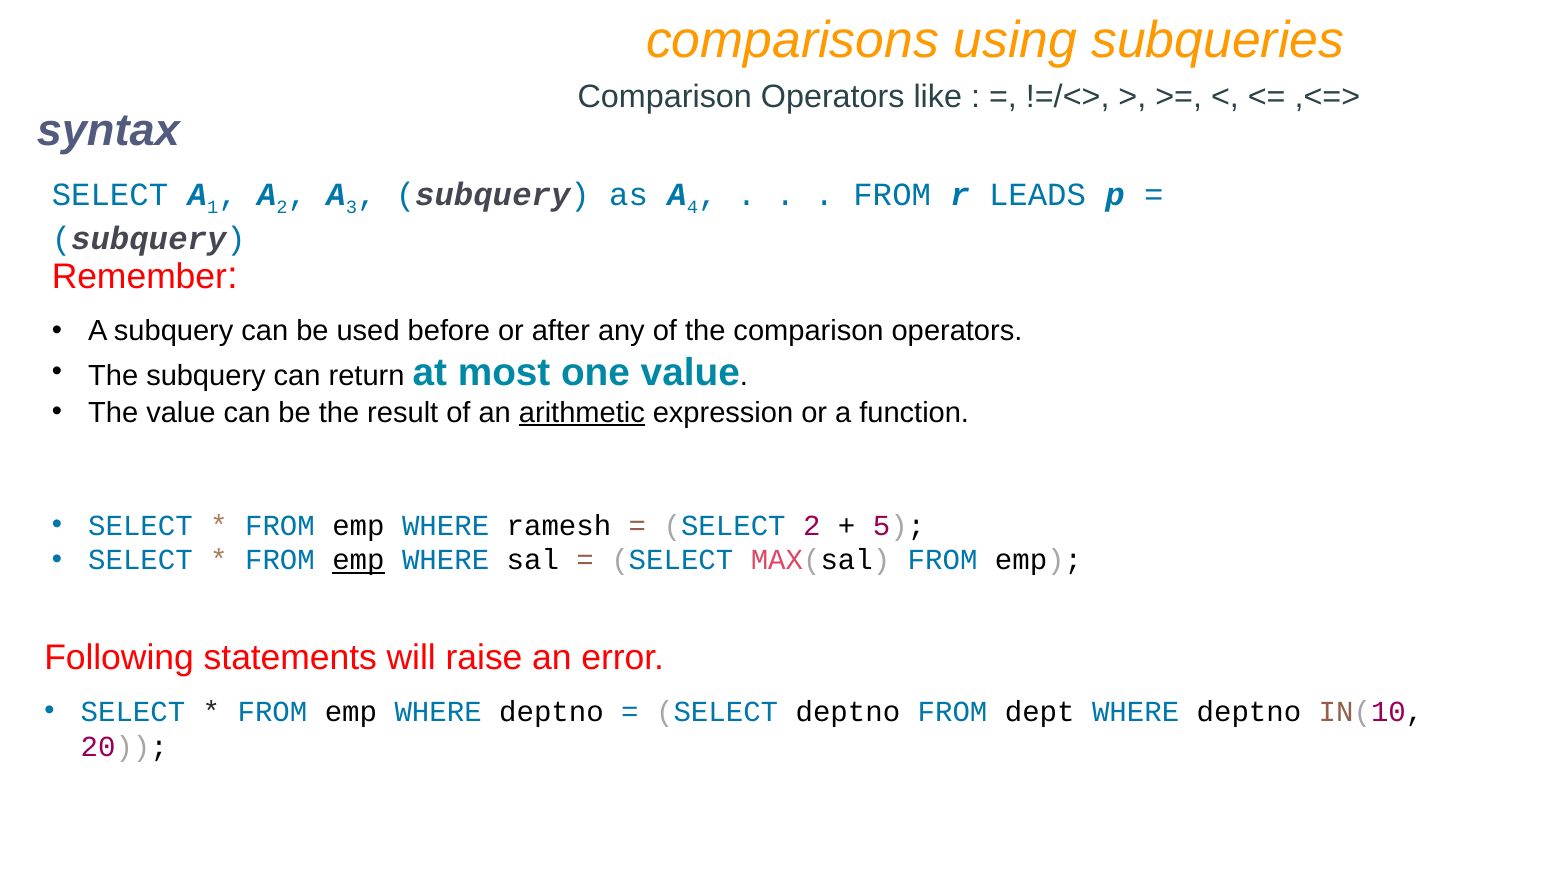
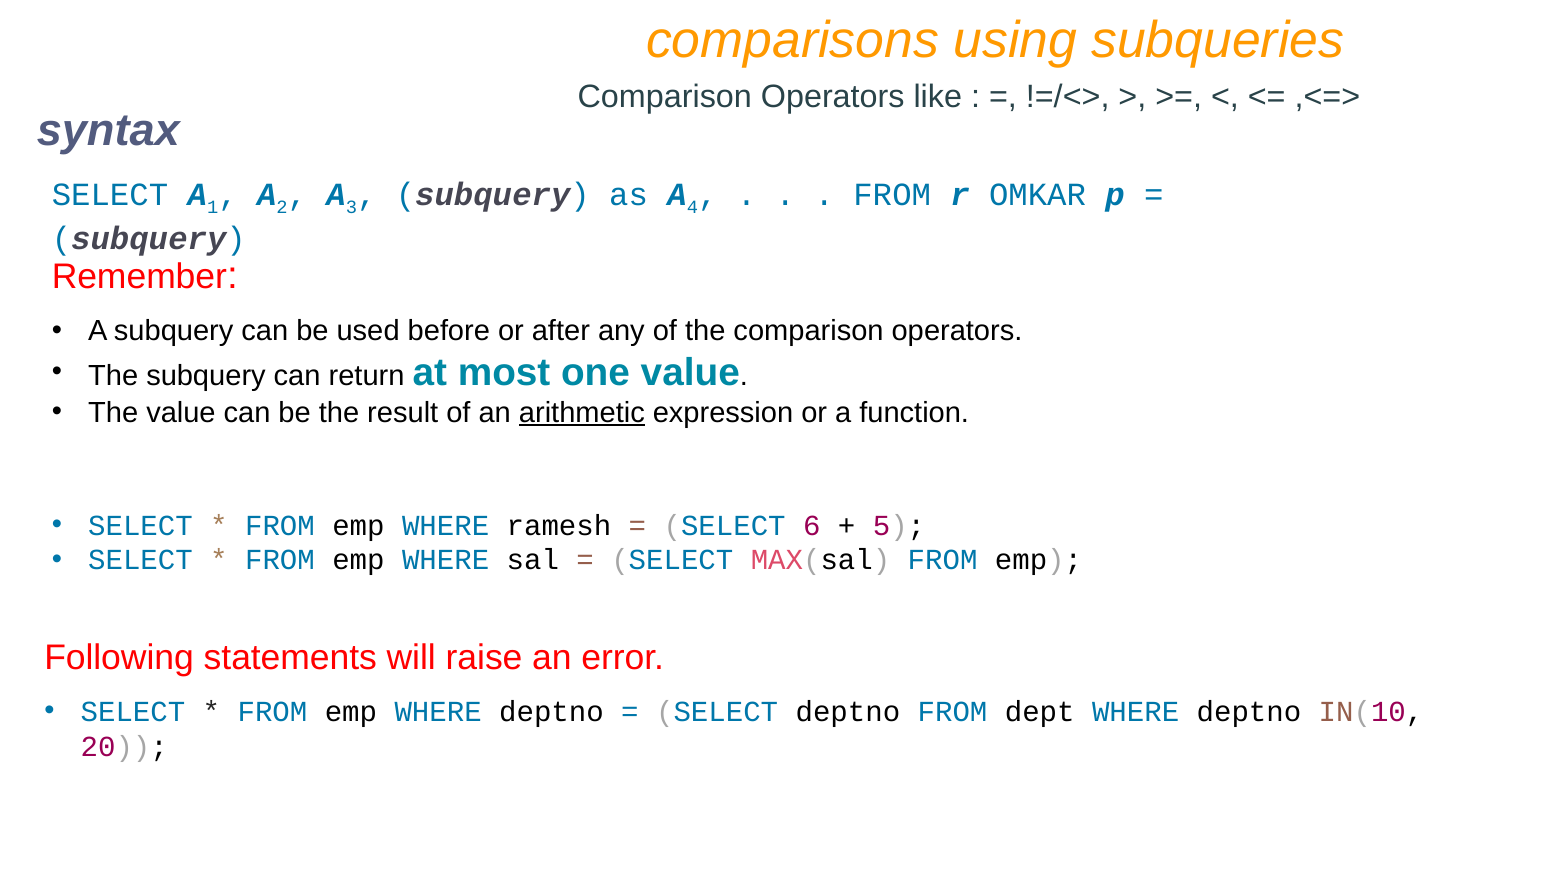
LEADS: LEADS -> OMKAR (1037, 194)
SELECT 2: 2 -> 6 (812, 525)
emp underline: present -> none (358, 560)
